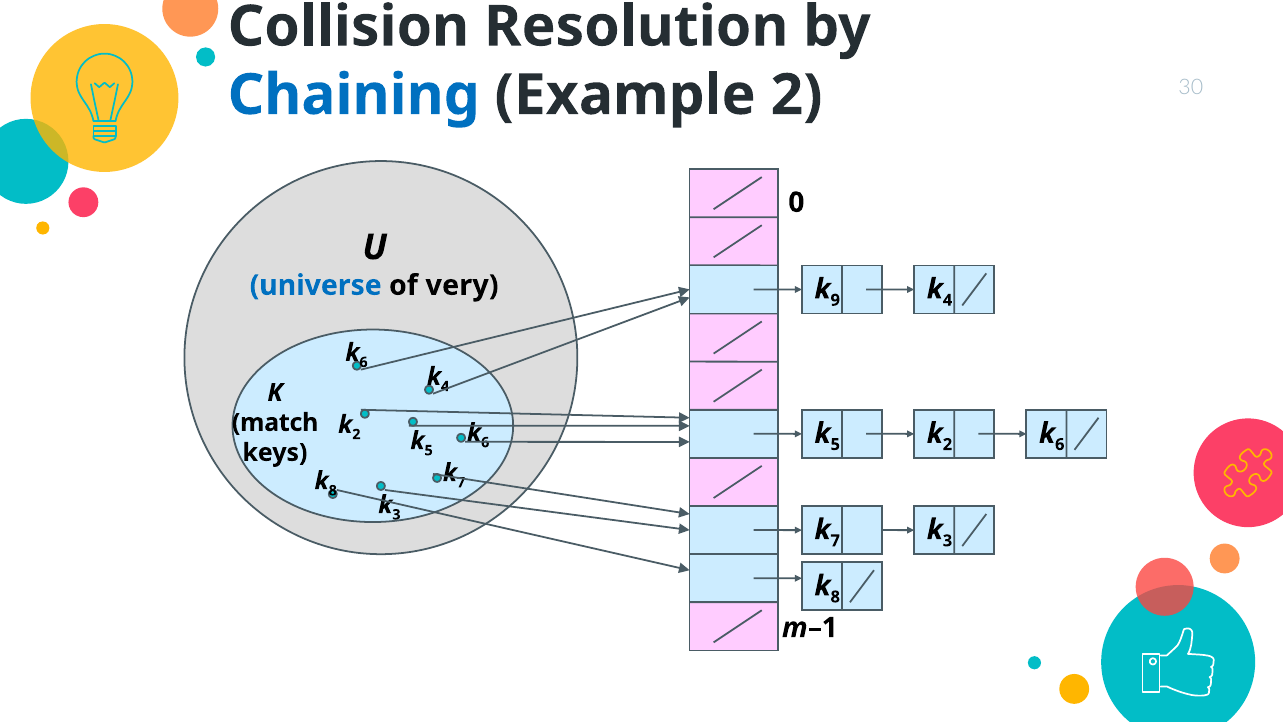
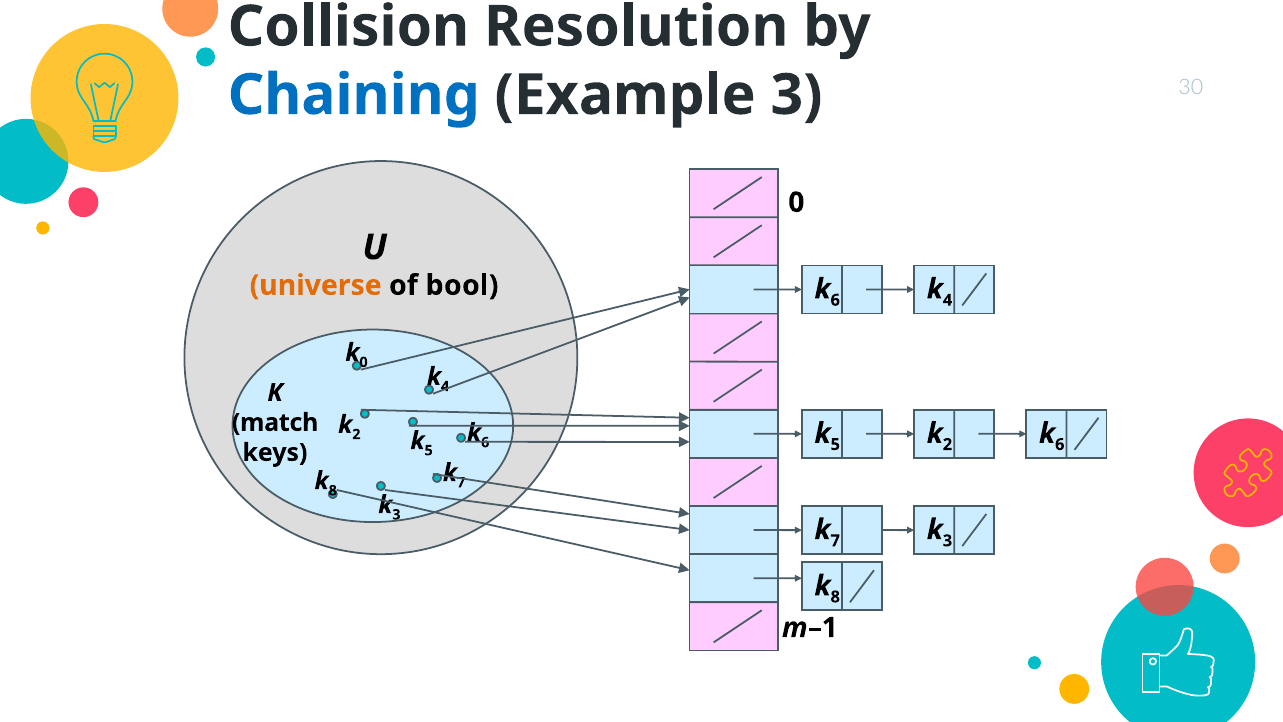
Example 2: 2 -> 3 (797, 95)
universe colour: blue -> orange (316, 285)
very: very -> bool (462, 285)
9: 9 -> 6 (835, 300)
6: 6 -> 0 (364, 362)
